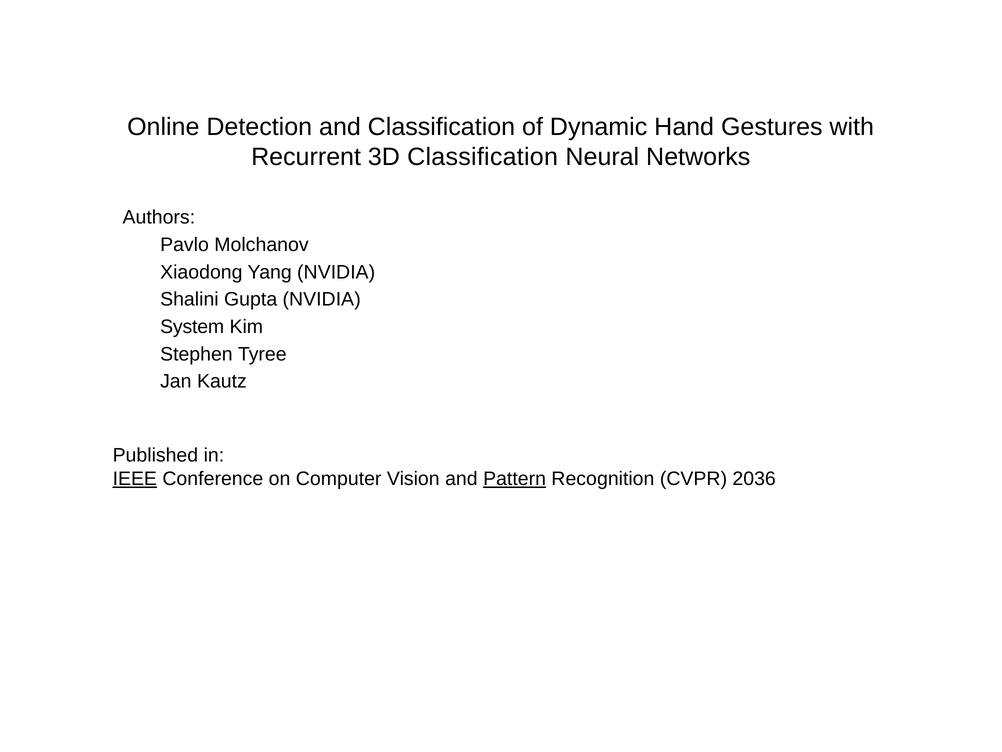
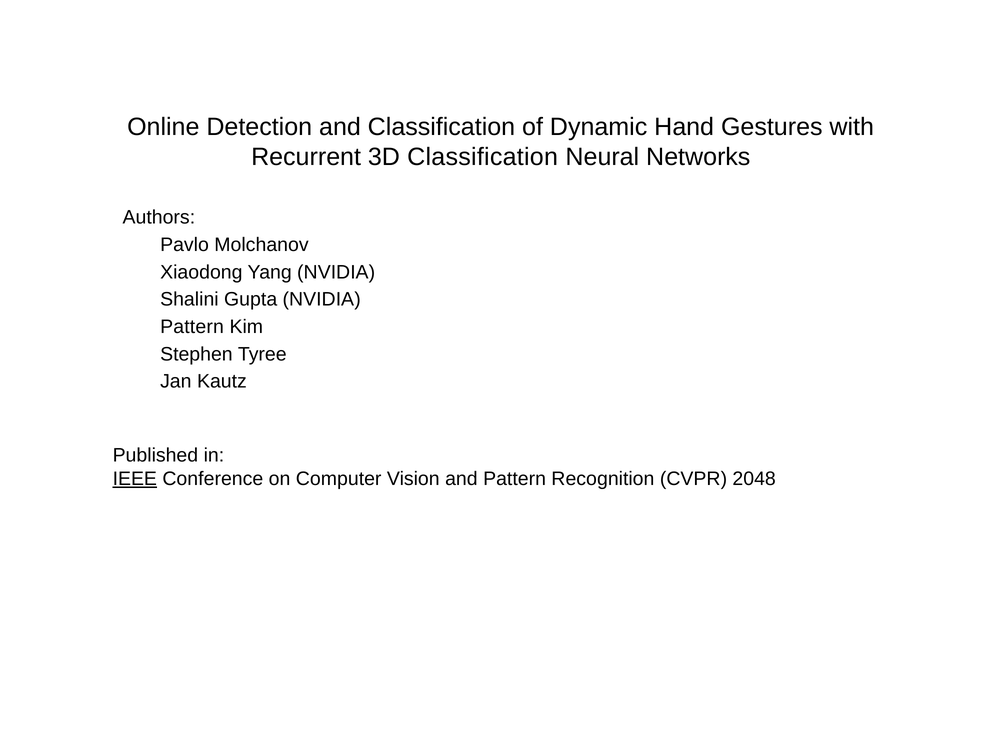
System: System -> Pattern (192, 327)
Pattern underline: present -> none (515, 479)
2036: 2036 -> 2048 (754, 479)
